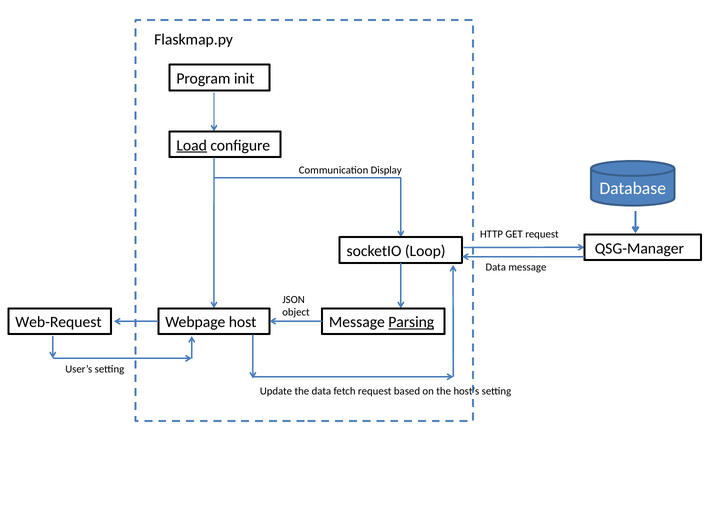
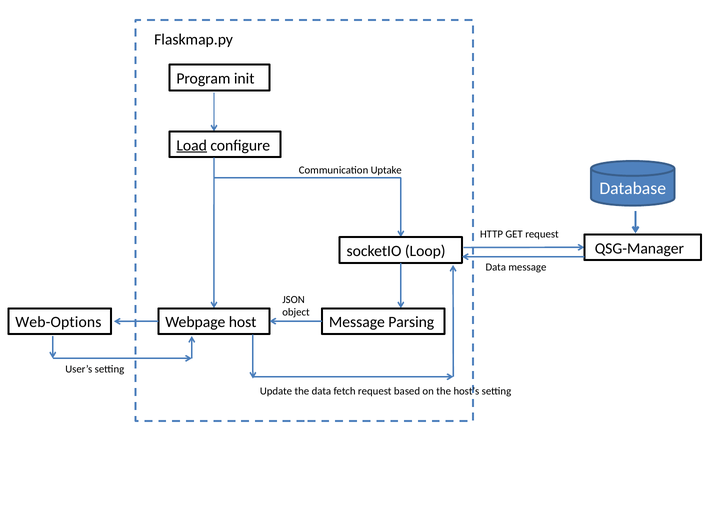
Display: Display -> Uptake (386, 170)
Web-Request: Web-Request -> Web-Options (58, 322)
Parsing underline: present -> none (411, 322)
